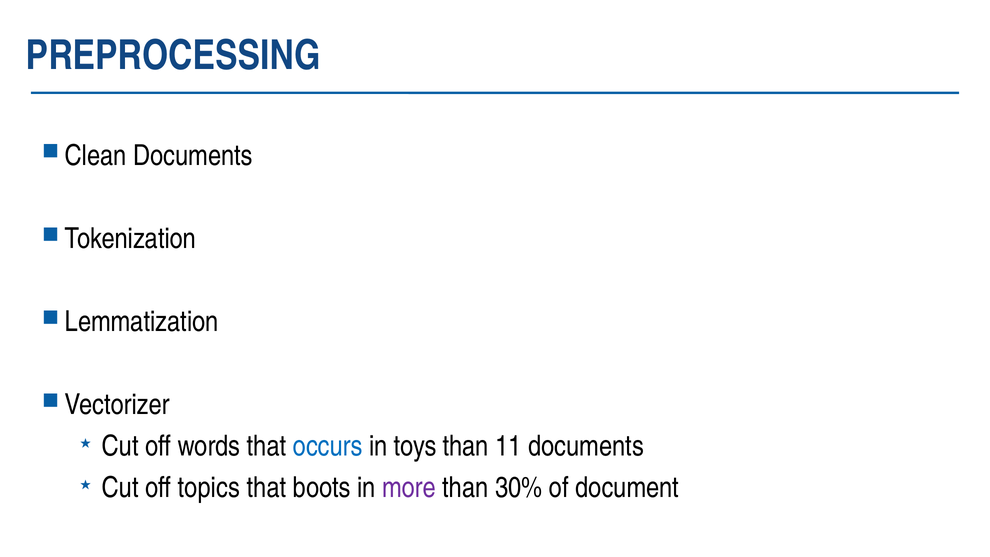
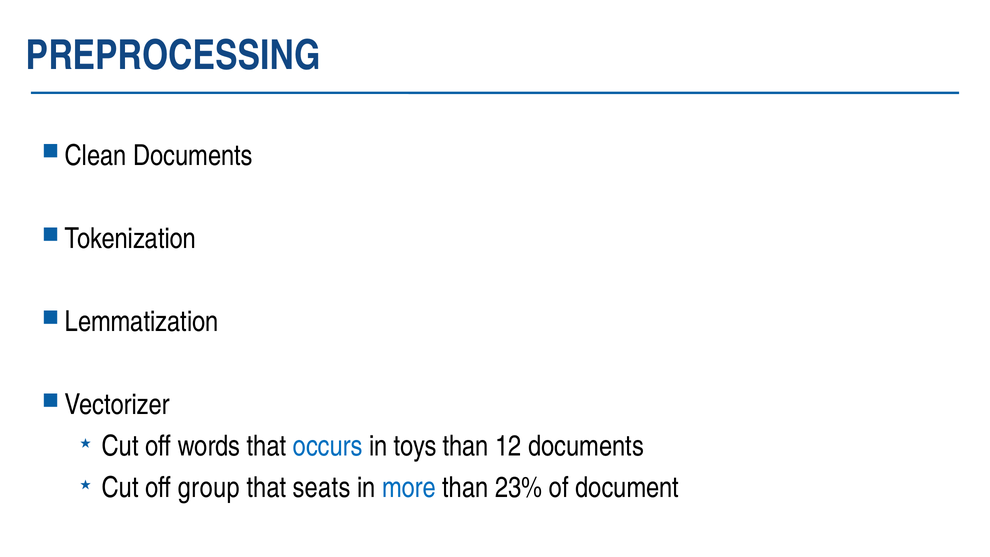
11: 11 -> 12 (508, 446)
topics: topics -> group (209, 488)
boots: boots -> seats (322, 488)
more colour: purple -> blue (409, 488)
30%: 30% -> 23% (519, 488)
